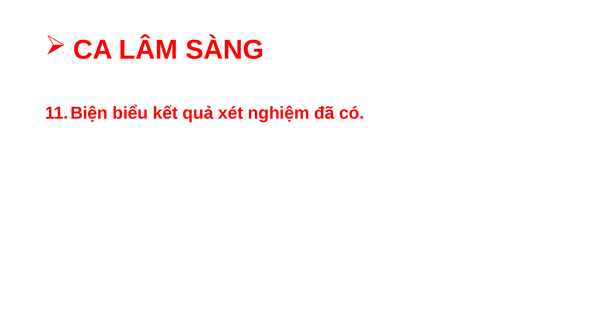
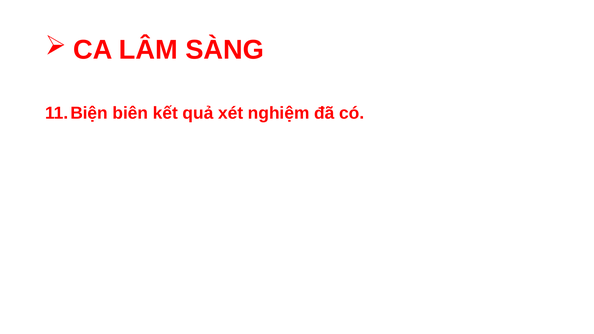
biểu: biểu -> biên (130, 113)
